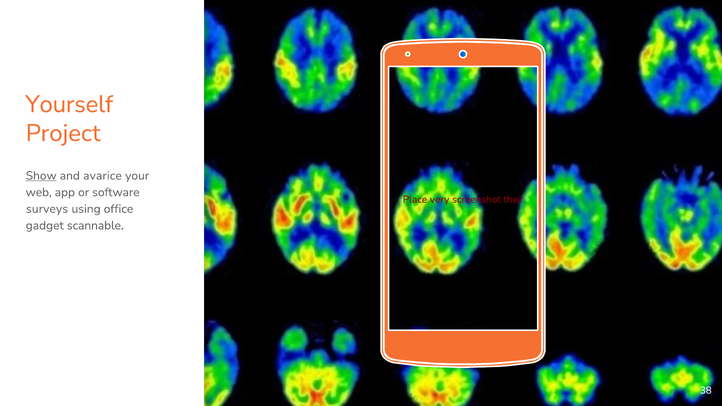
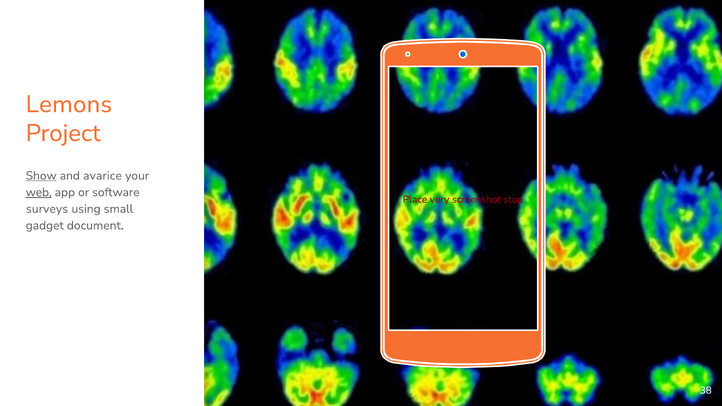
Yourself: Yourself -> Lemons (69, 104)
web underline: none -> present (39, 192)
their: their -> stop (513, 199)
office: office -> small (118, 209)
scannable: scannable -> document (95, 226)
